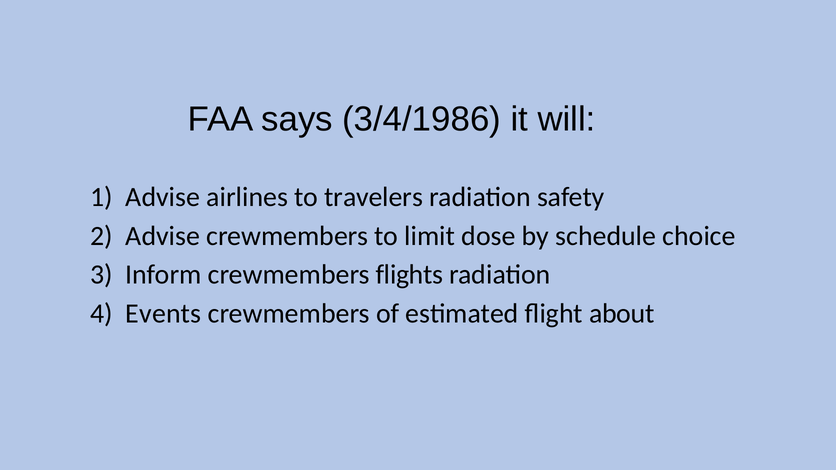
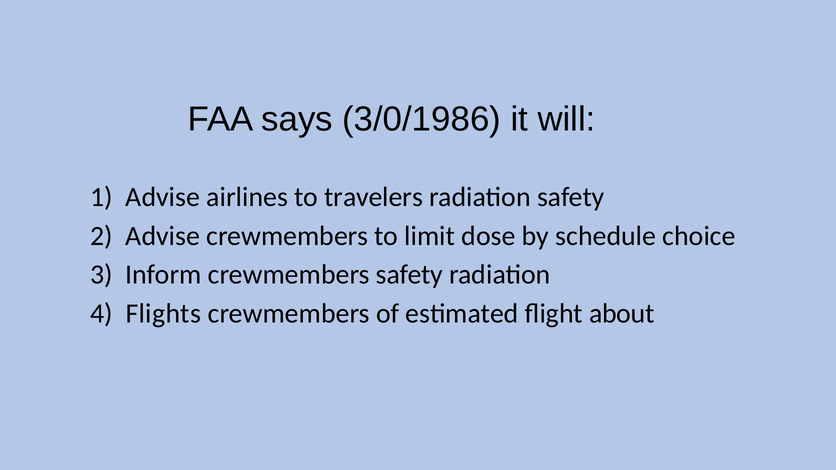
3/4/1986: 3/4/1986 -> 3/0/1986 (422, 119)
crewmembers flights: flights -> safety (409, 275)
Events: Events -> Flights (163, 314)
